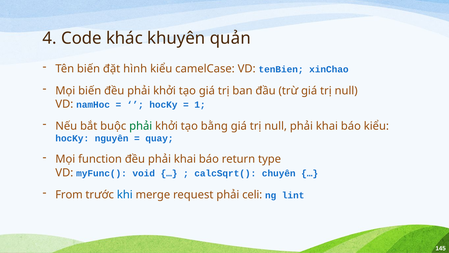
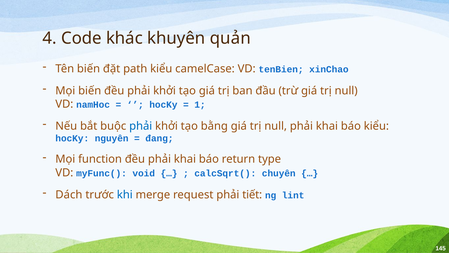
hình: hình -> path (135, 69)
phải colour: green -> blue (141, 126)
quay: quay -> đang (159, 138)
From: From -> Dách (69, 194)
celi: celi -> tiết (252, 194)
